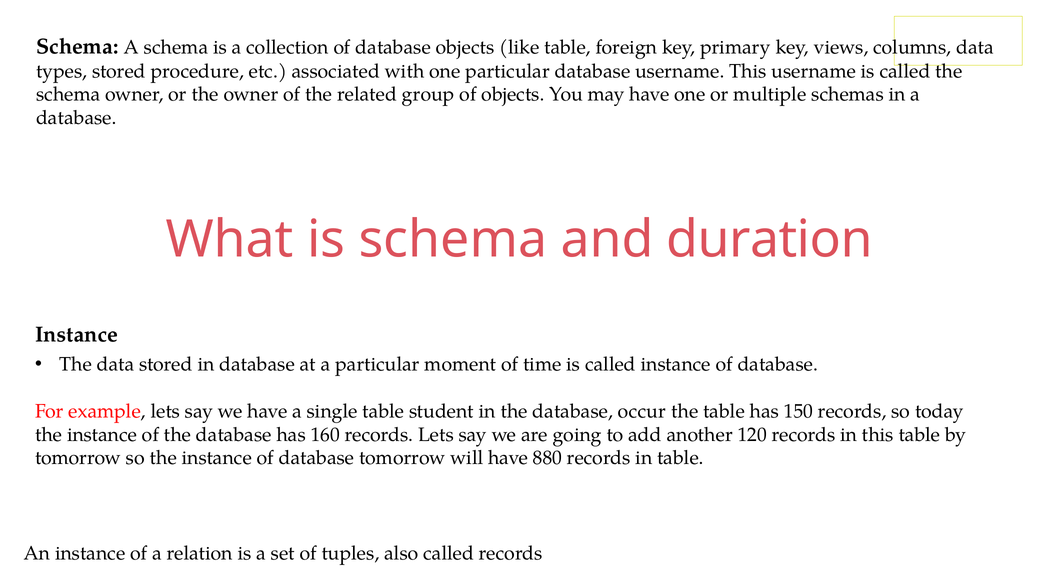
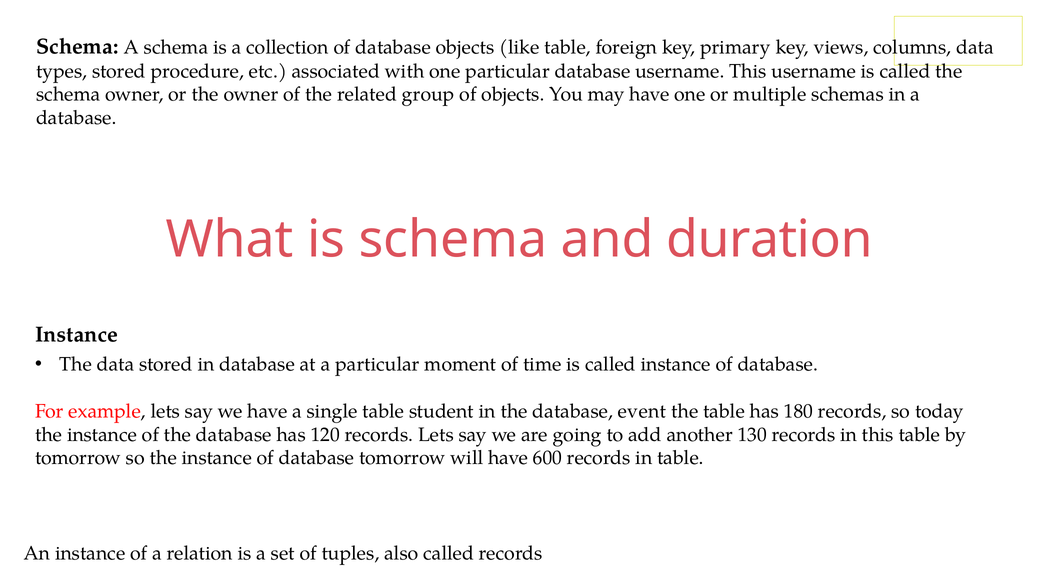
occur: occur -> event (642, 411)
150: 150 -> 180 (798, 411)
160: 160 -> 120 (325, 434)
120: 120 -> 130 (752, 434)
880: 880 -> 600 (547, 457)
